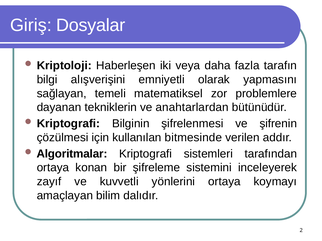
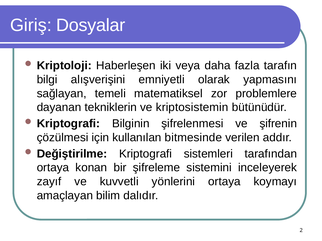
anahtarlardan: anahtarlardan -> kriptosistemin (192, 108)
Algoritmalar: Algoritmalar -> Değiştirilme (72, 154)
